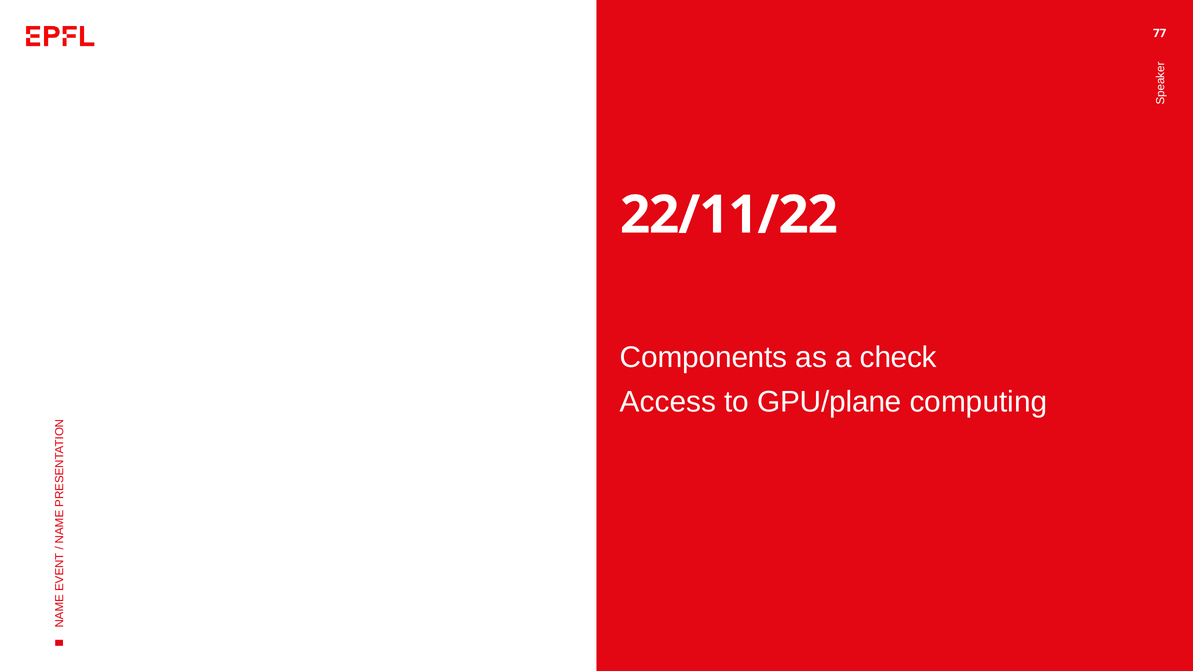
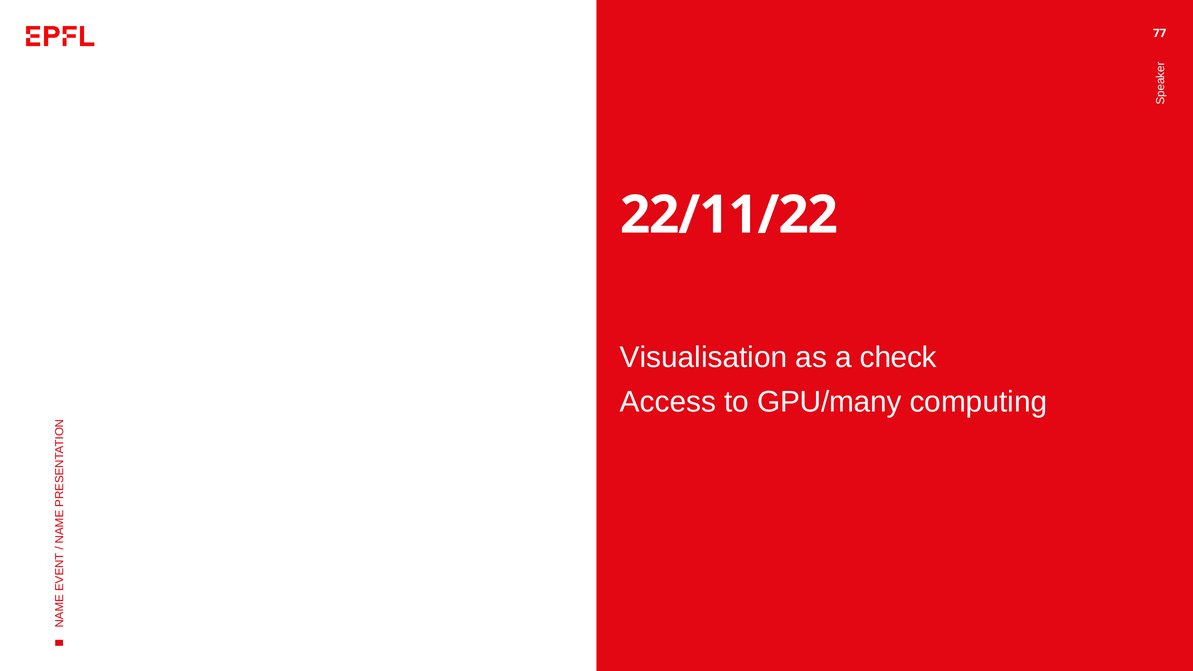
Components: Components -> Visualisation (704, 357)
GPU/plane: GPU/plane -> GPU/many (829, 402)
